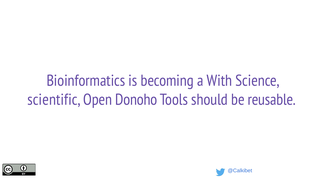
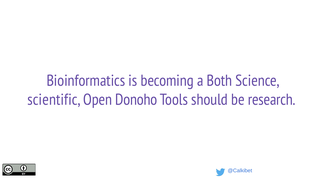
With: With -> Both (219, 81)
reusable: reusable -> research (272, 100)
